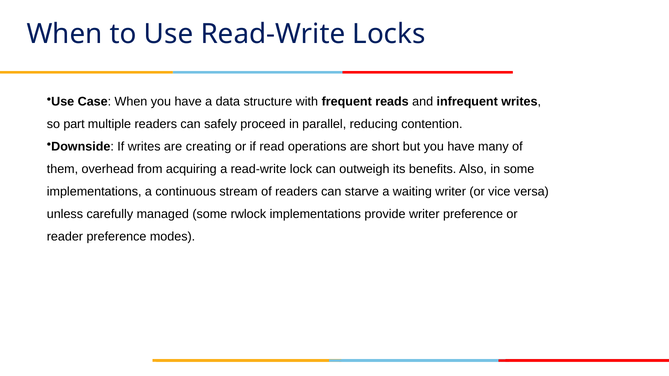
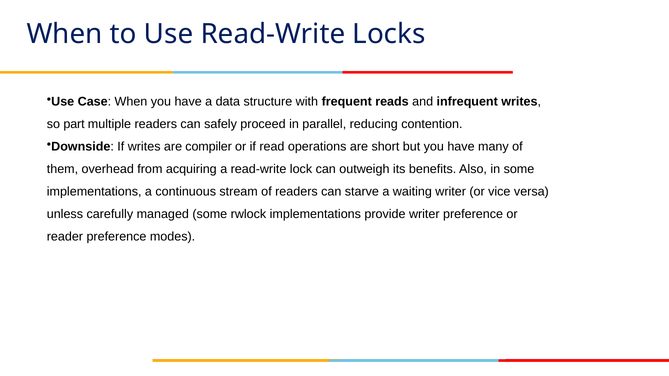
creating: creating -> compiler (209, 147)
